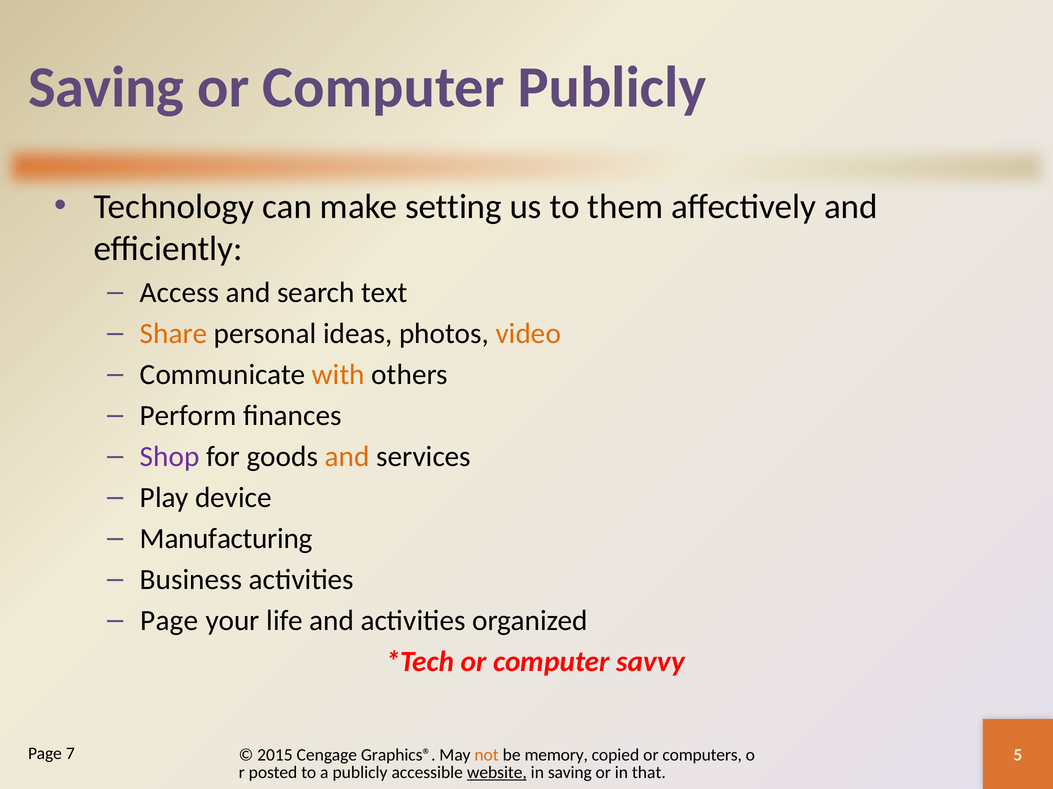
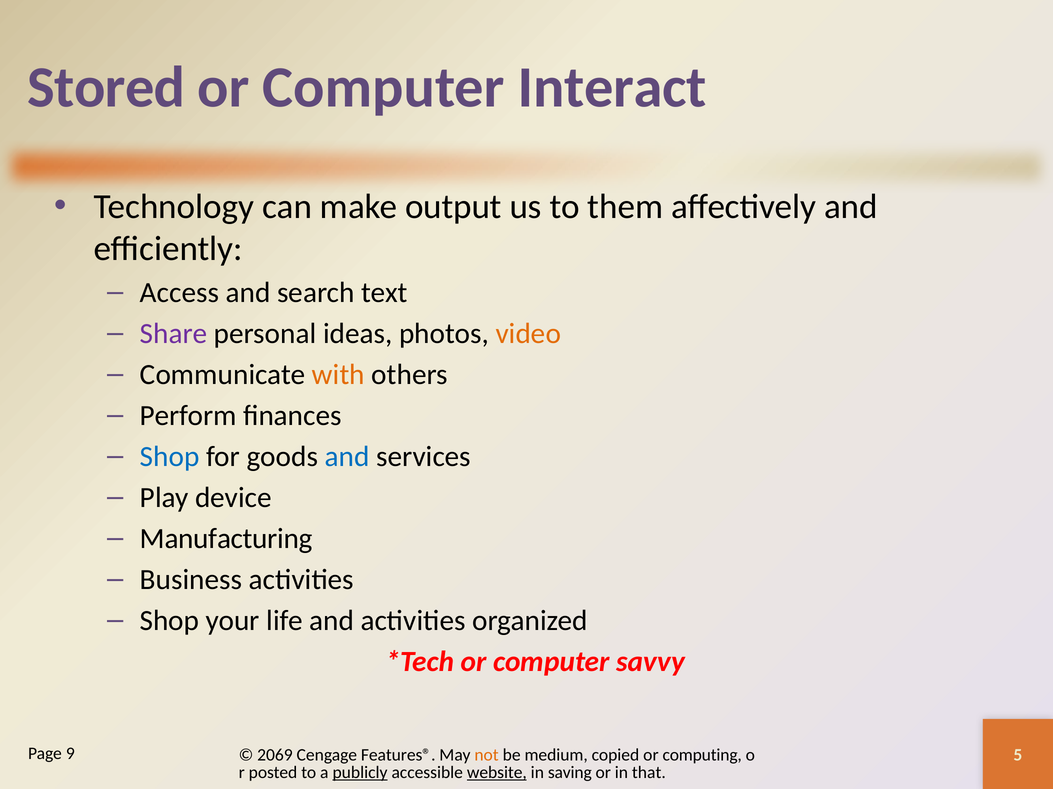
Saving: Saving -> Stored (106, 87)
Computer Publicly: Publicly -> Interact (612, 87)
setting: setting -> output (453, 207)
Share colour: orange -> purple (174, 334)
Shop colour: purple -> blue (170, 457)
and colour: orange -> blue (347, 457)
Page: Page -> Shop (170, 621)
7: 7 -> 9 (70, 754)
2015: 2015 -> 2069 (275, 756)
Graphics®: Graphics® -> Features® (398, 756)
memory: memory -> medium (556, 756)
computers: computers -> computing (702, 756)
publicly underline: none -> present (360, 773)
